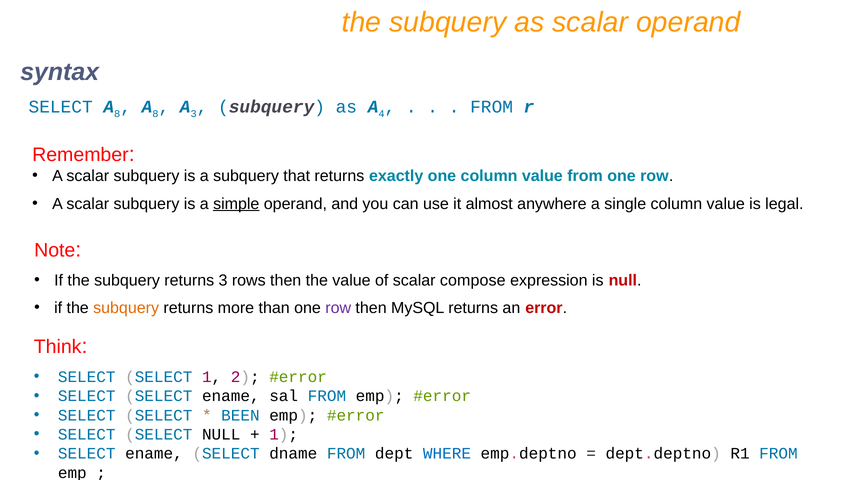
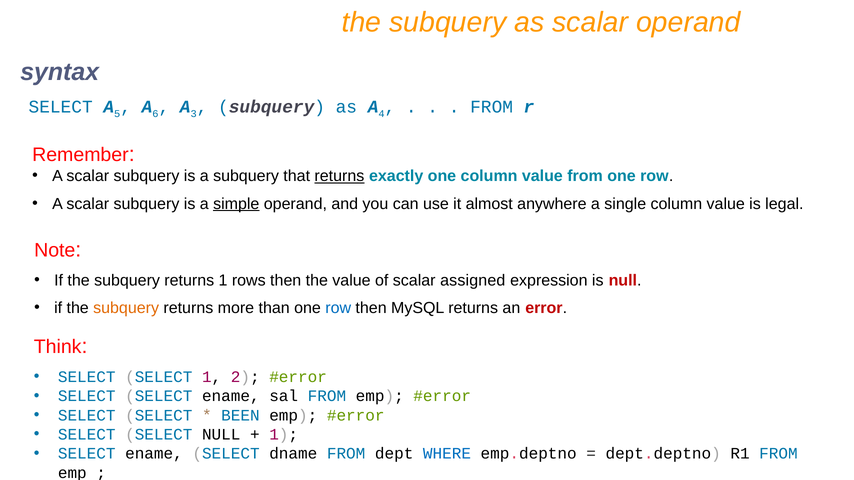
SELECT A 8: 8 -> 5 (117, 114)
8: 8 -> 6 (155, 114)
returns underline: none -> present (339, 176)
returns 3: 3 -> 1 (223, 280)
compose: compose -> assigned (473, 280)
row colour: purple -> blue (338, 308)
